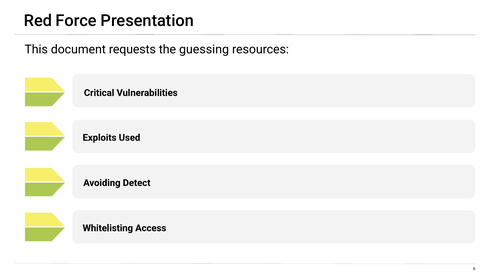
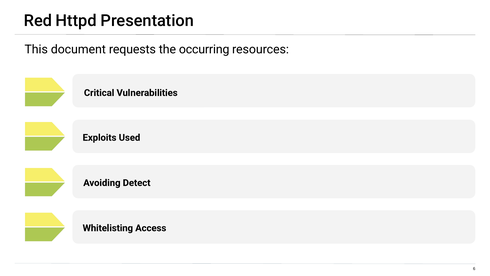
Force: Force -> Httpd (76, 21)
guessing: guessing -> occurring (204, 49)
